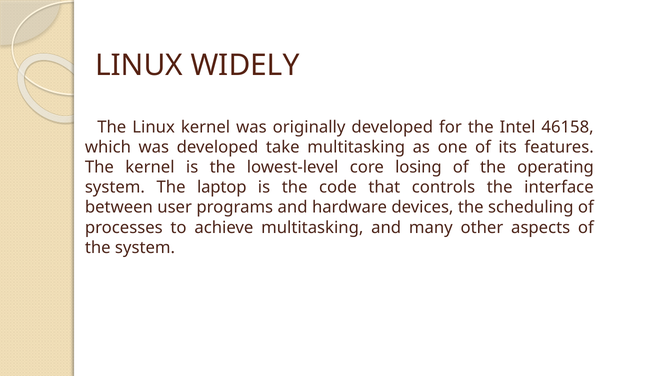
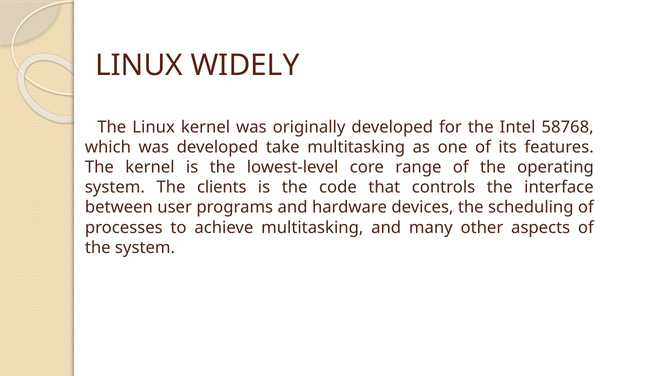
46158: 46158 -> 58768 (568, 127)
losing: losing -> range (418, 167)
laptop: laptop -> clients (222, 187)
